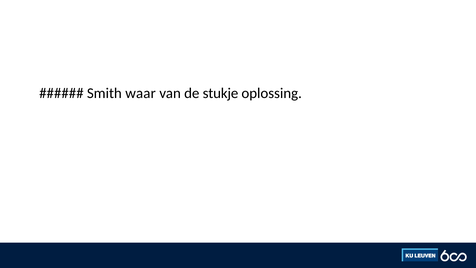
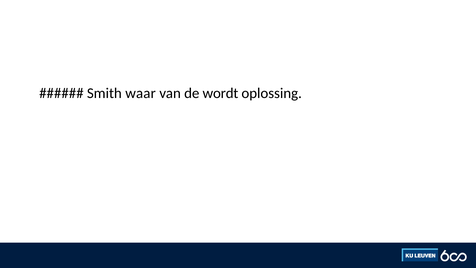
stukje: stukje -> wordt (220, 93)
